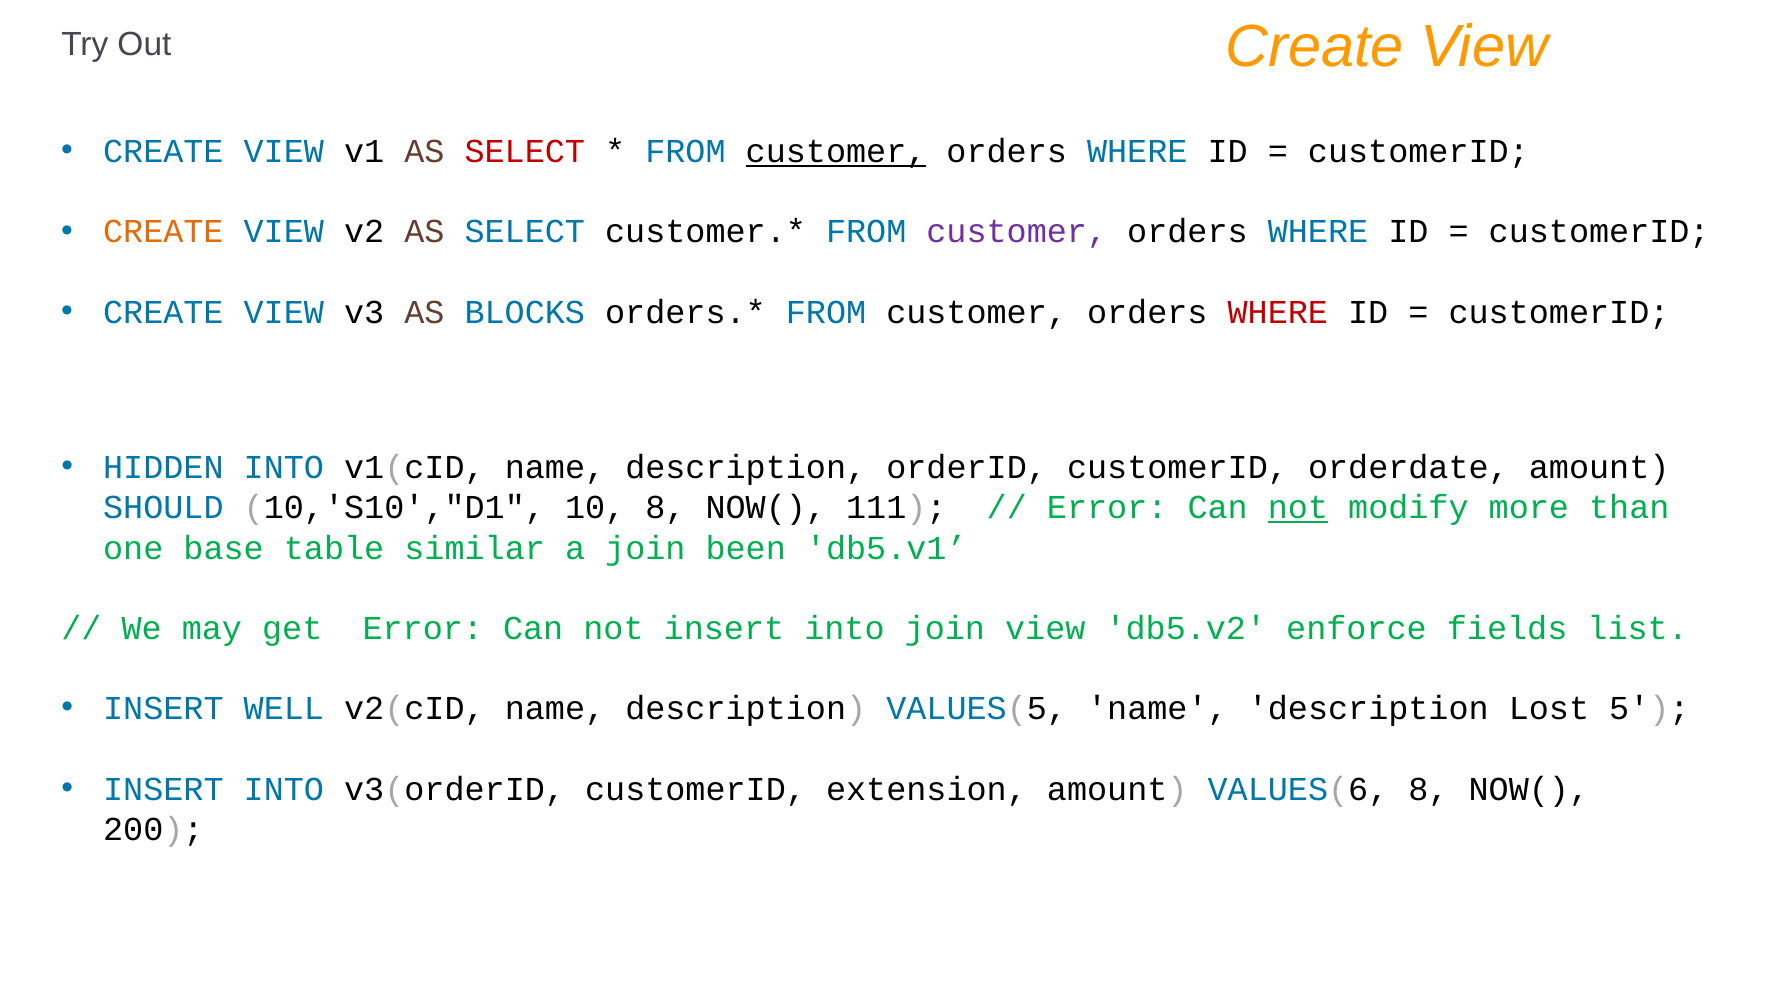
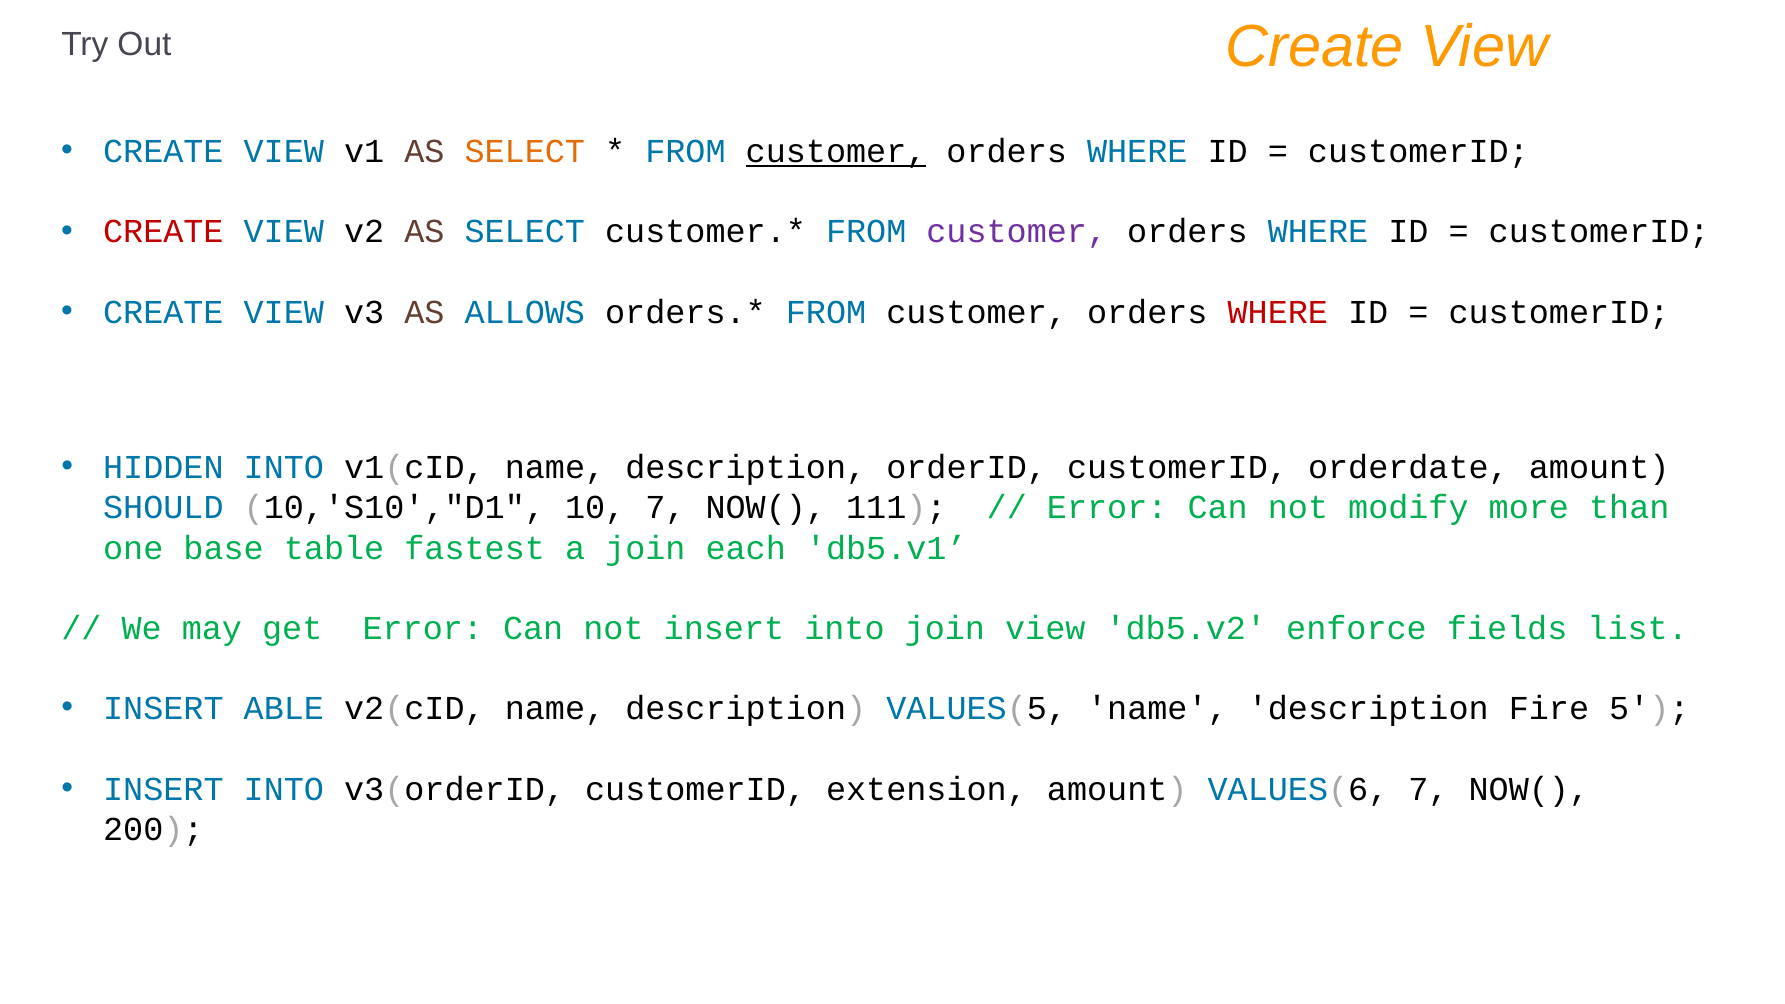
SELECT colour: red -> orange (525, 151)
CREATE colour: orange -> red (163, 232)
BLOCKS: BLOCKS -> ALLOWS (525, 312)
10 8: 8 -> 7 (665, 508)
not underline: present -> none (1298, 508)
similar: similar -> fastest (475, 548)
been: been -> each (746, 548)
WELL: WELL -> ABLE (284, 709)
Lost: Lost -> Fire (1549, 709)
VALUES(6 8: 8 -> 7 (1428, 789)
